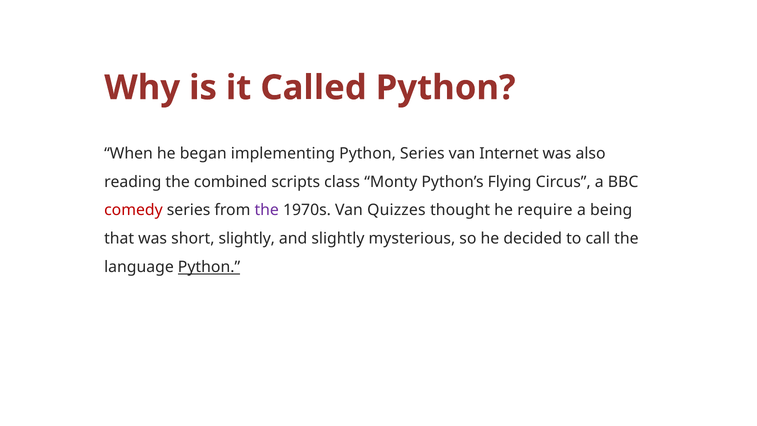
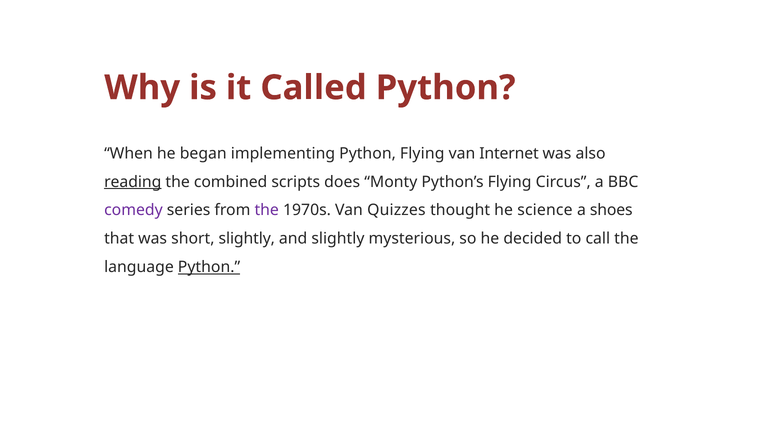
Python Series: Series -> Flying (422, 153)
reading underline: none -> present (133, 182)
class: class -> does (342, 182)
comedy colour: red -> purple (133, 210)
require: require -> science (545, 210)
being: being -> shoes (611, 210)
